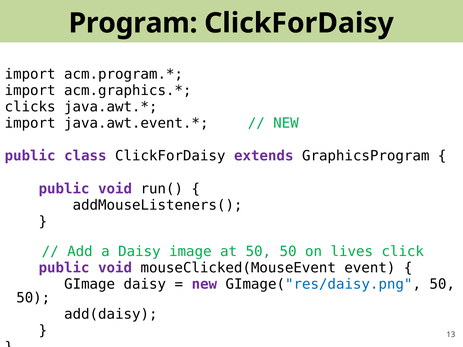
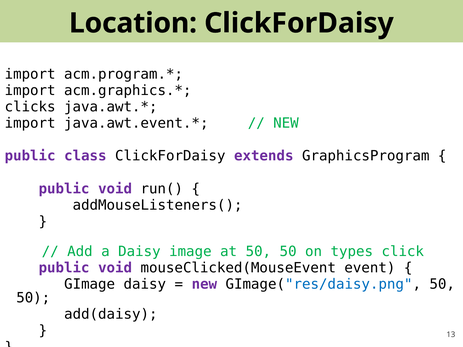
Program: Program -> Location (133, 23)
lives: lives -> types (352, 252)
